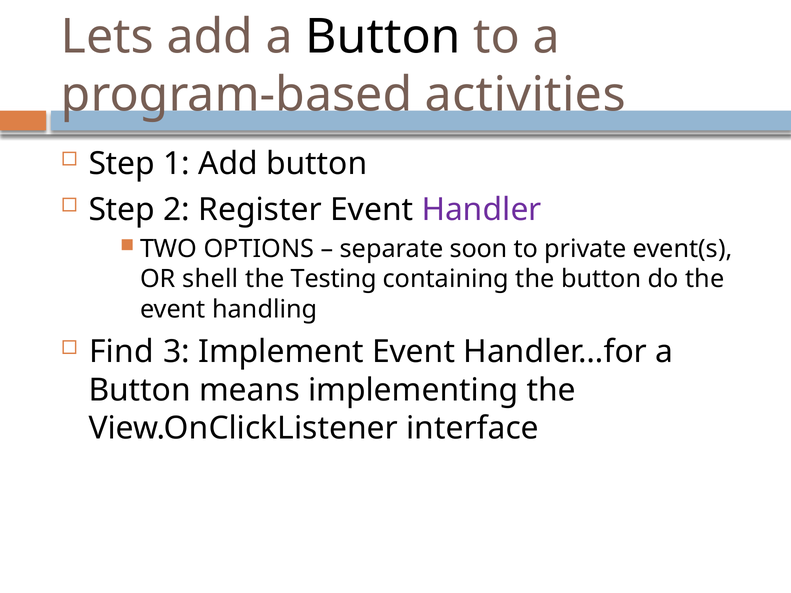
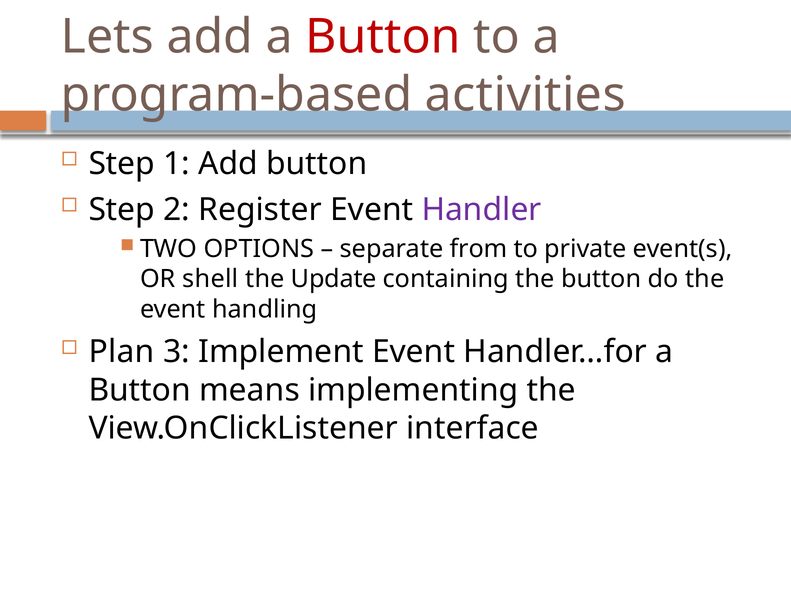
Button colour: black -> red (383, 37)
soon: soon -> from (479, 249)
Testing: Testing -> Update (334, 279)
Find: Find -> Plan (122, 352)
